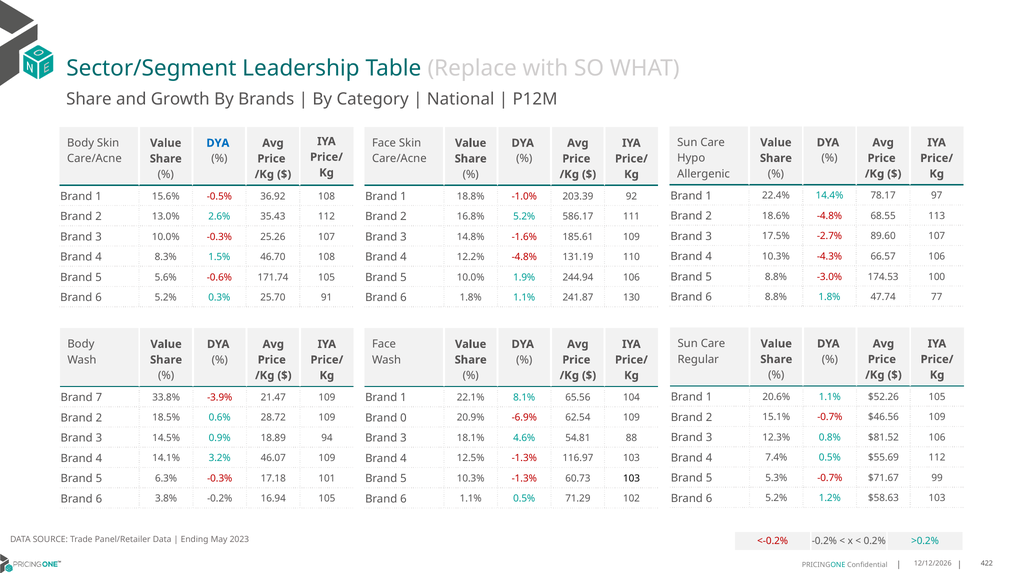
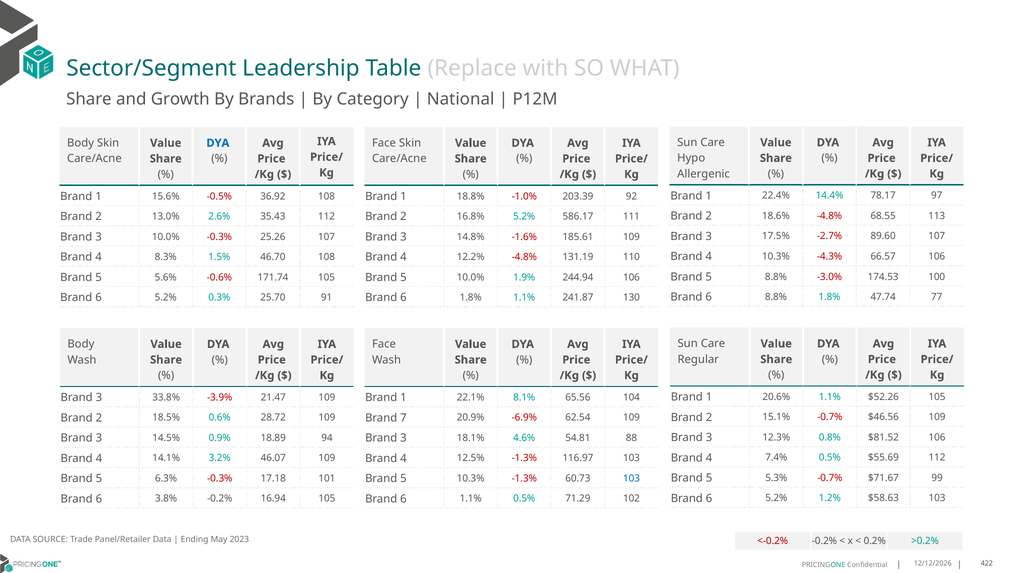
7: 7 -> 3 (99, 397)
0: 0 -> 7 (403, 418)
103 colour: black -> blue (631, 478)
